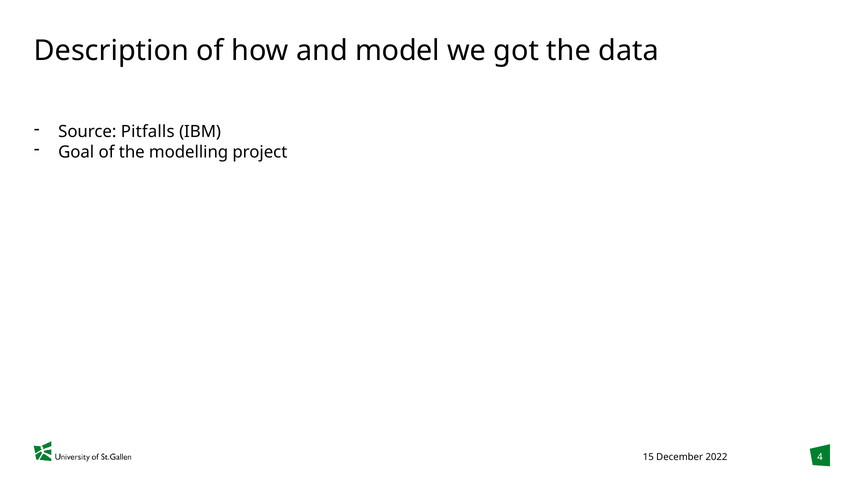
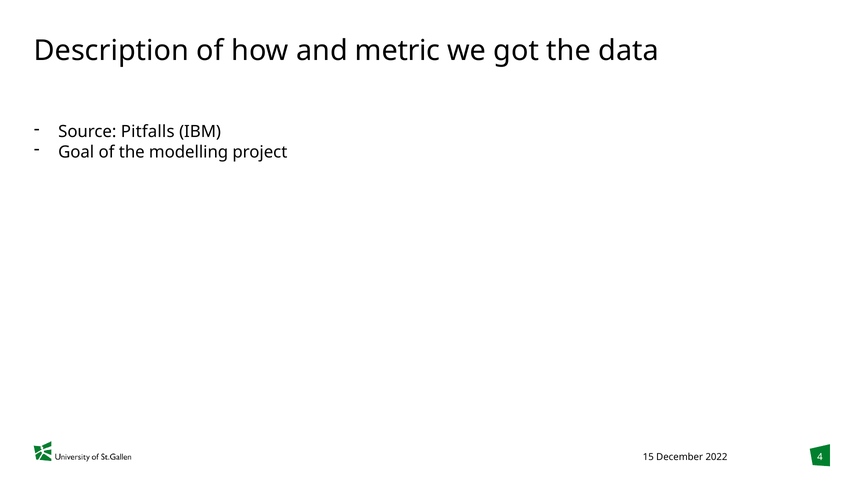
model: model -> metric (398, 51)
